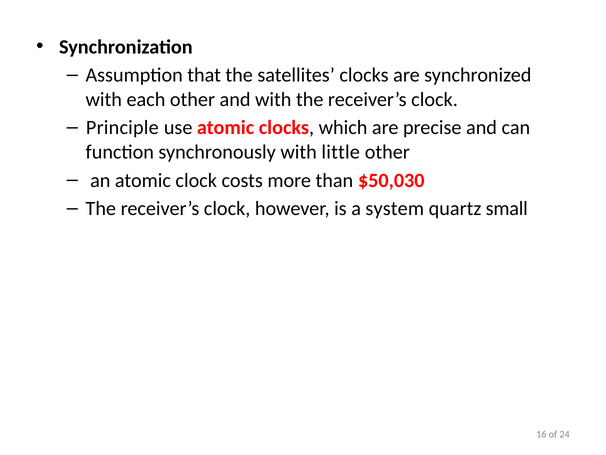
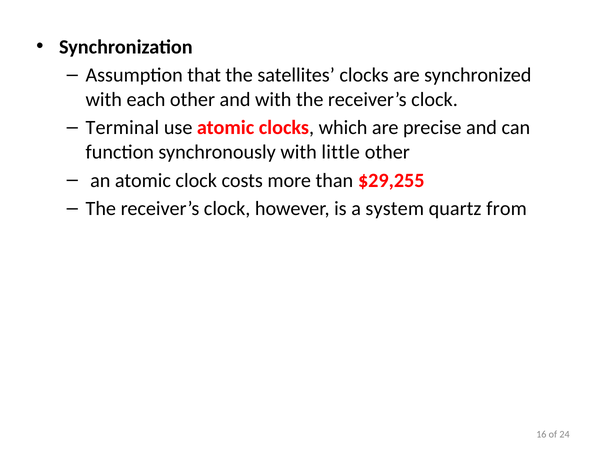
Principle: Principle -> Terminal (122, 128)
$50,030: $50,030 -> $29,255 (391, 180)
small: small -> from (507, 208)
